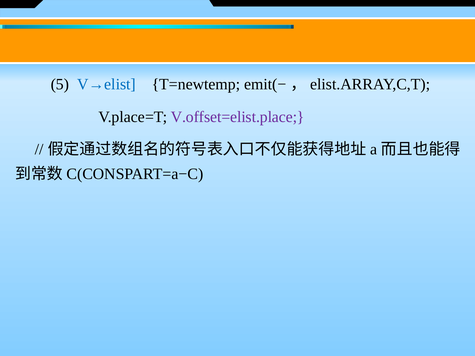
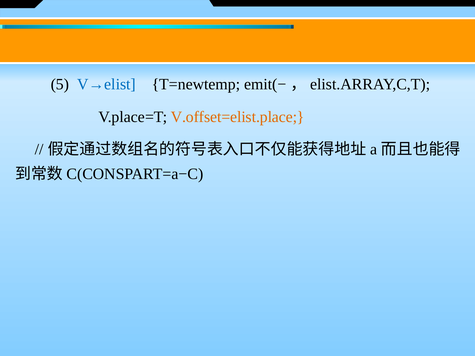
V.offset=elist.place colour: purple -> orange (238, 117)
